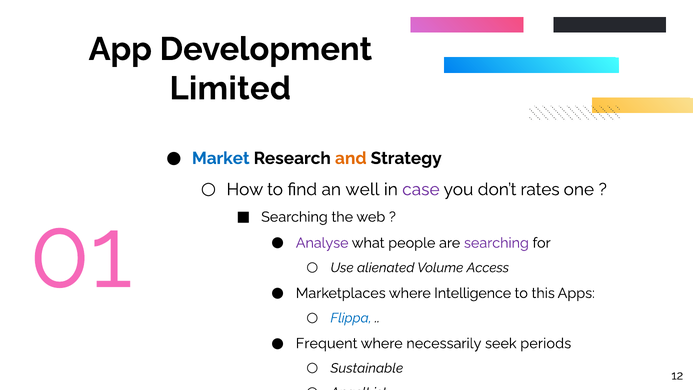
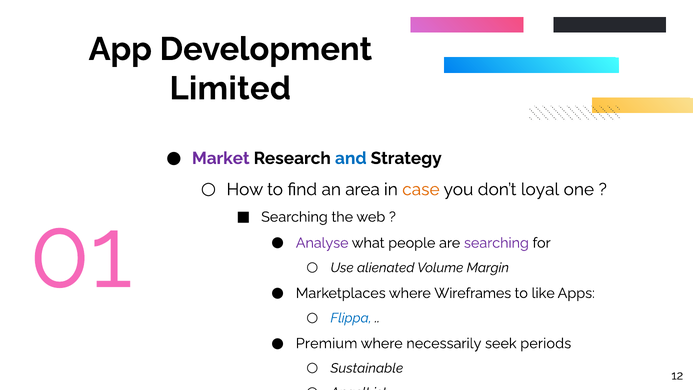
Market colour: blue -> purple (221, 158)
and colour: orange -> blue (351, 158)
well: well -> area (363, 189)
case colour: purple -> orange (421, 189)
rates: rates -> loyal (540, 189)
Access: Access -> Margin (488, 268)
Intelligence: Intelligence -> Wireframes (473, 293)
this: this -> like (543, 293)
Frequent: Frequent -> Premium (327, 343)
